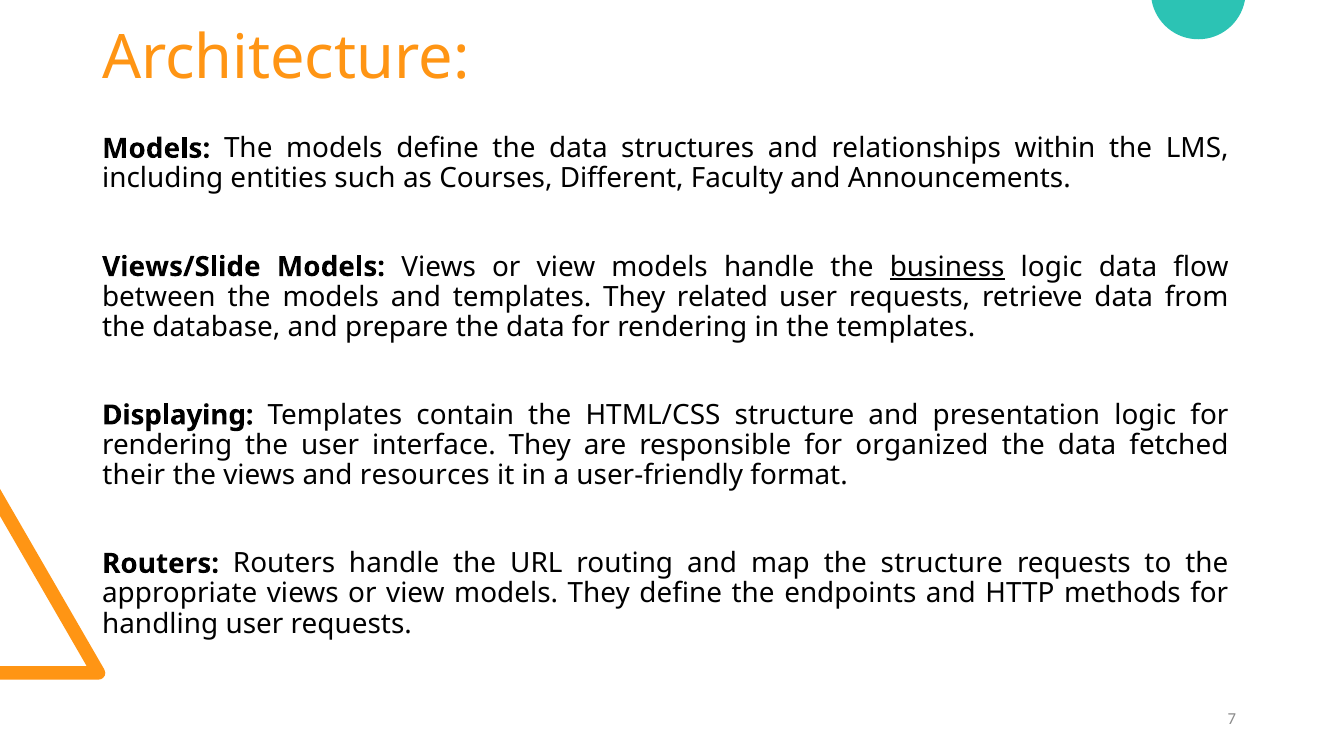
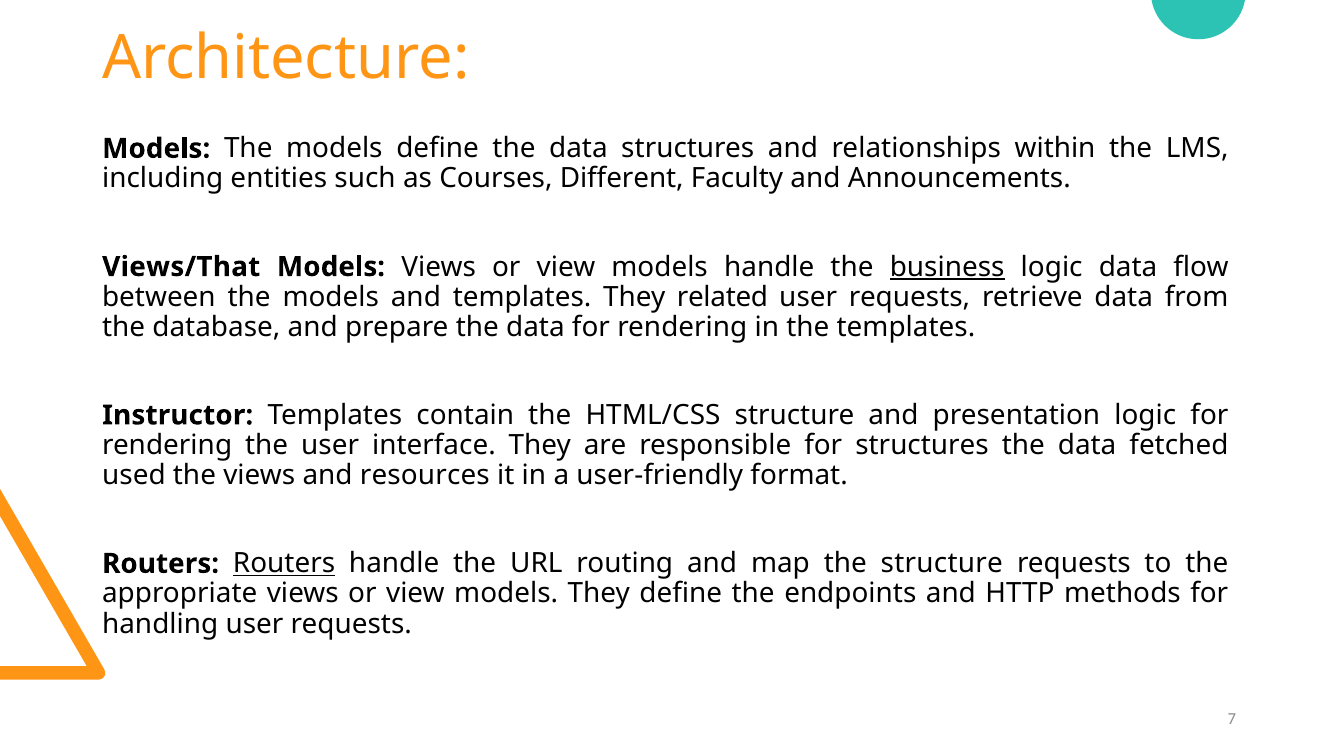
Views/Slide: Views/Slide -> Views/That (181, 267)
Displaying: Displaying -> Instructor (178, 415)
for organized: organized -> structures (922, 445)
their: their -> used (134, 475)
Routers underline: none -> present (284, 563)
